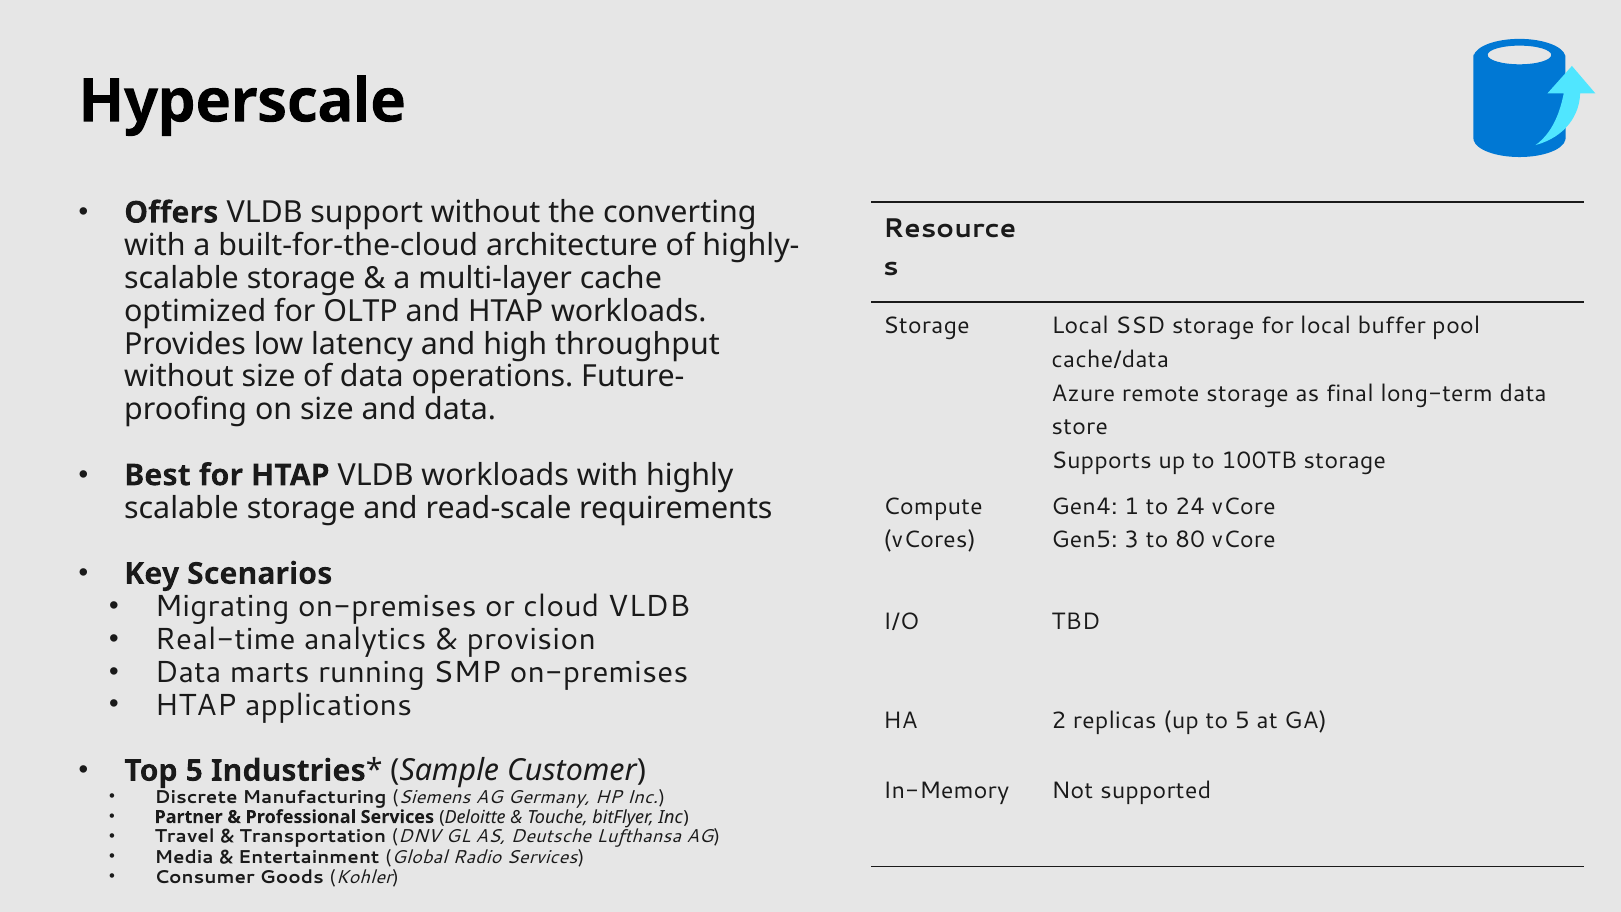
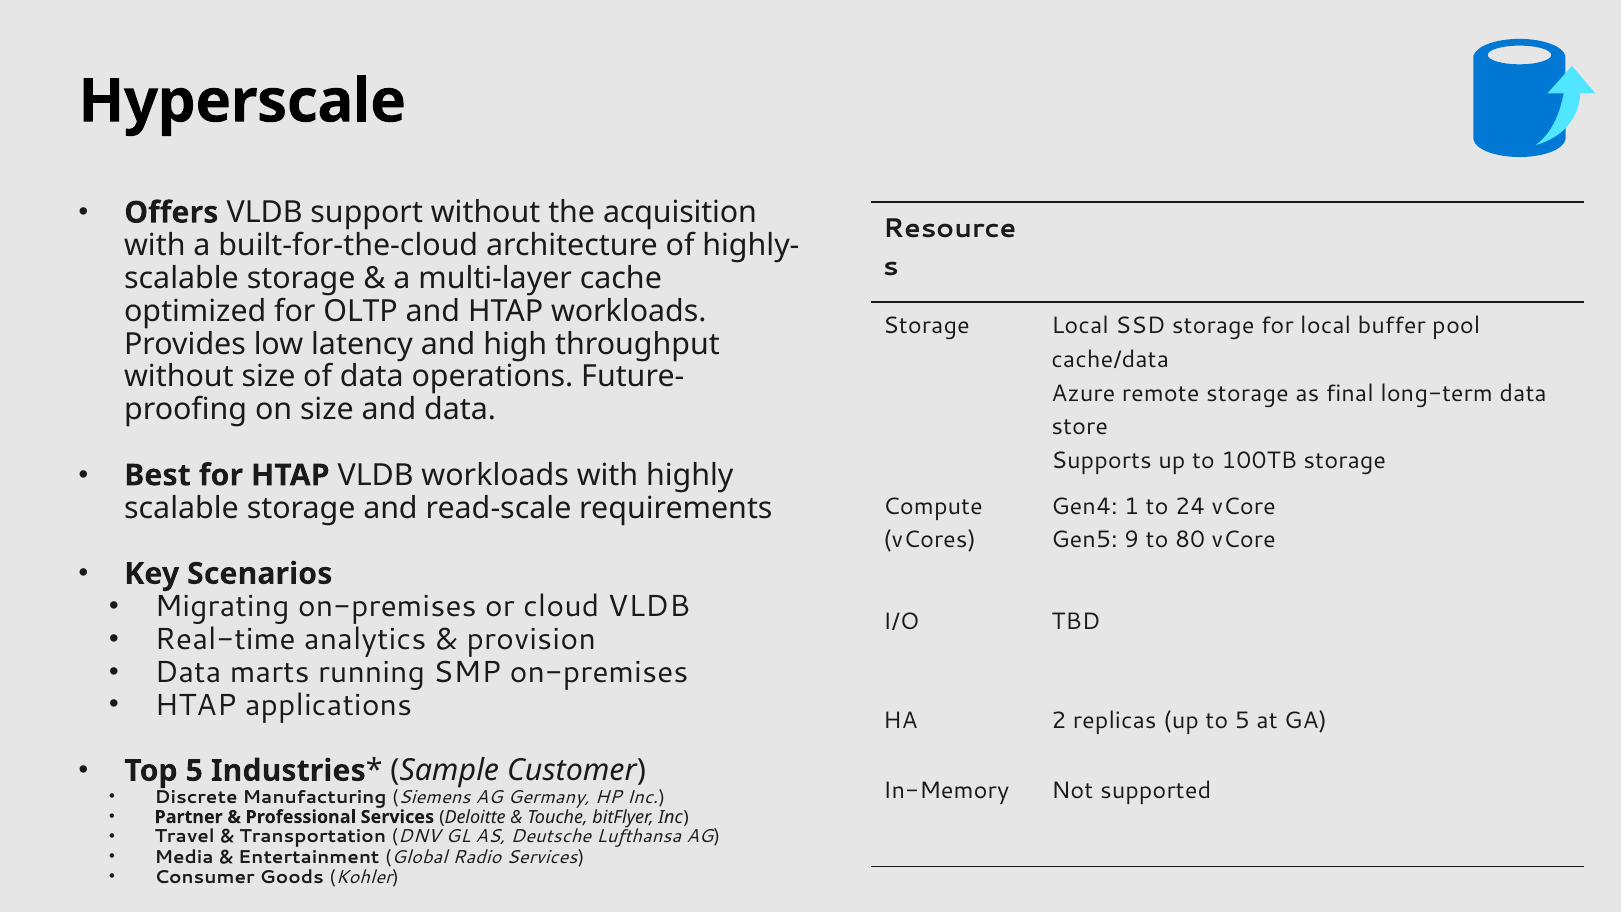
converting: converting -> acquisition (680, 213)
3: 3 -> 9 (1132, 540)
